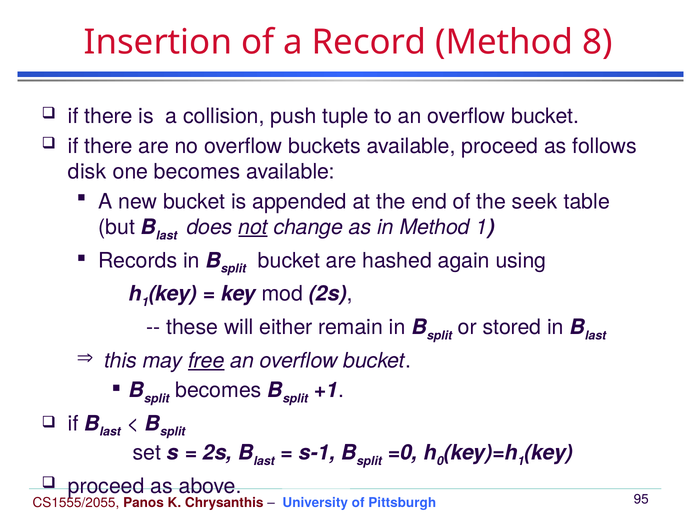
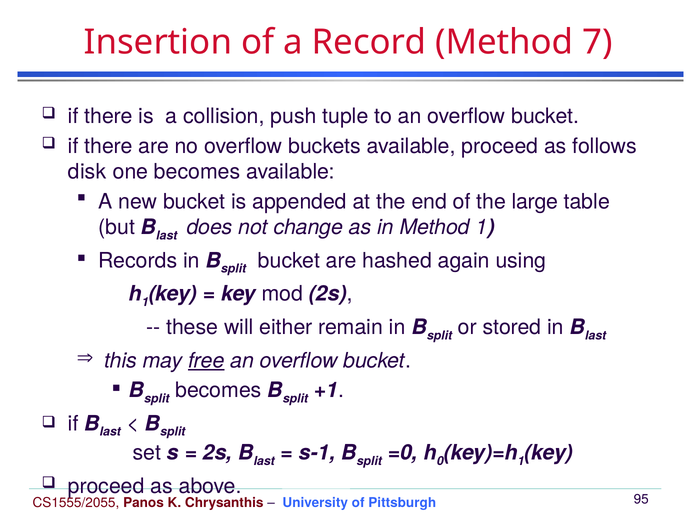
8: 8 -> 7 (598, 42)
seek: seek -> large (535, 202)
not underline: present -> none (253, 227)
